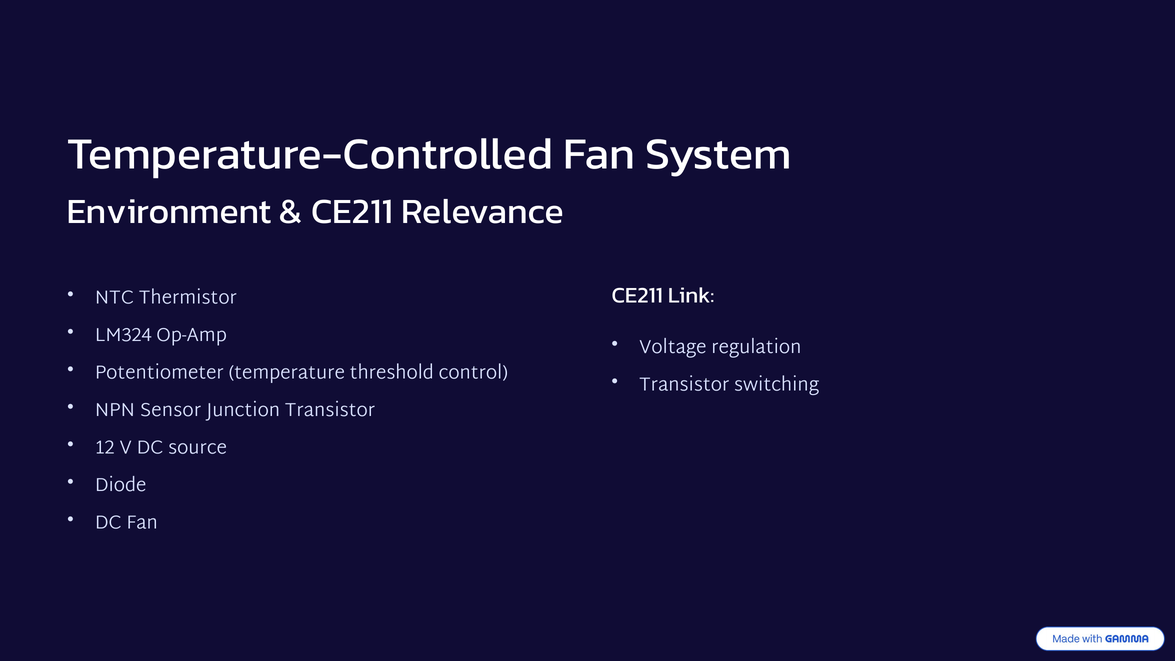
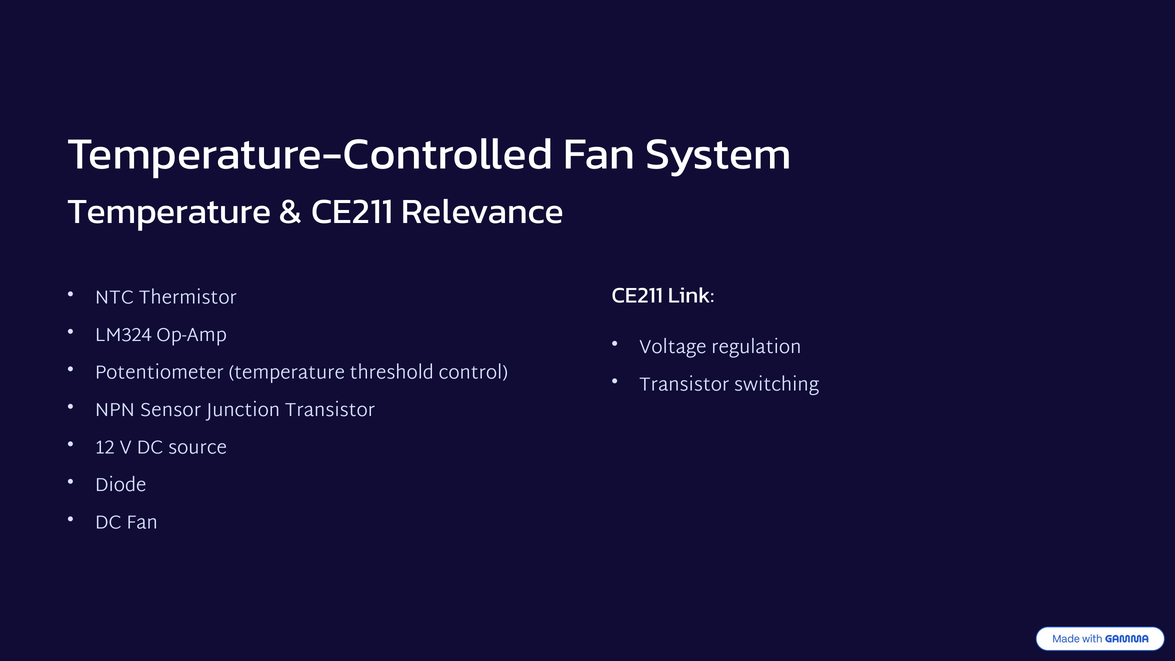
Environment: Environment -> Temperature (169, 212)
